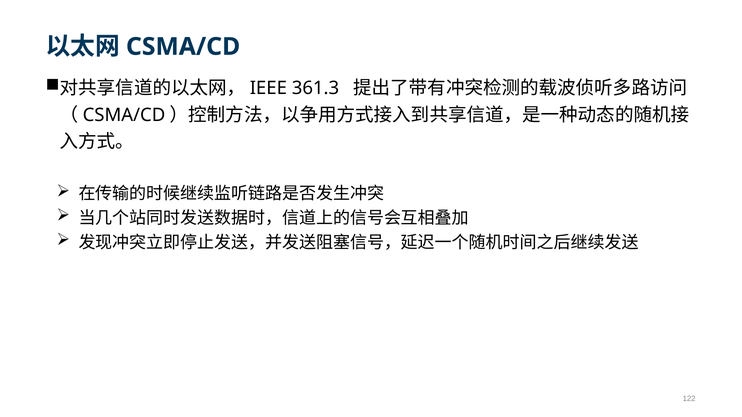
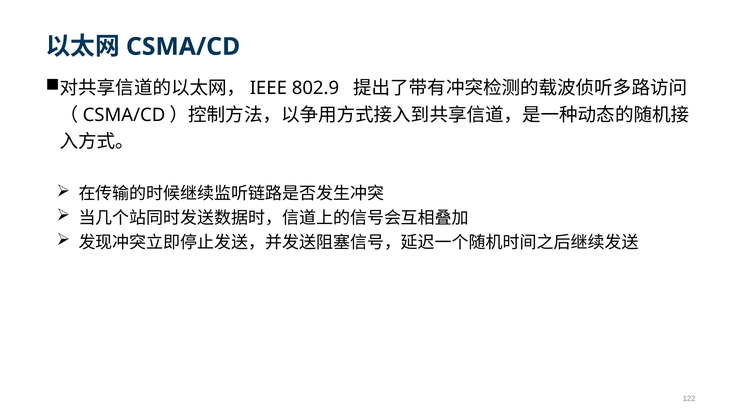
361.3: 361.3 -> 802.9 (315, 88)
